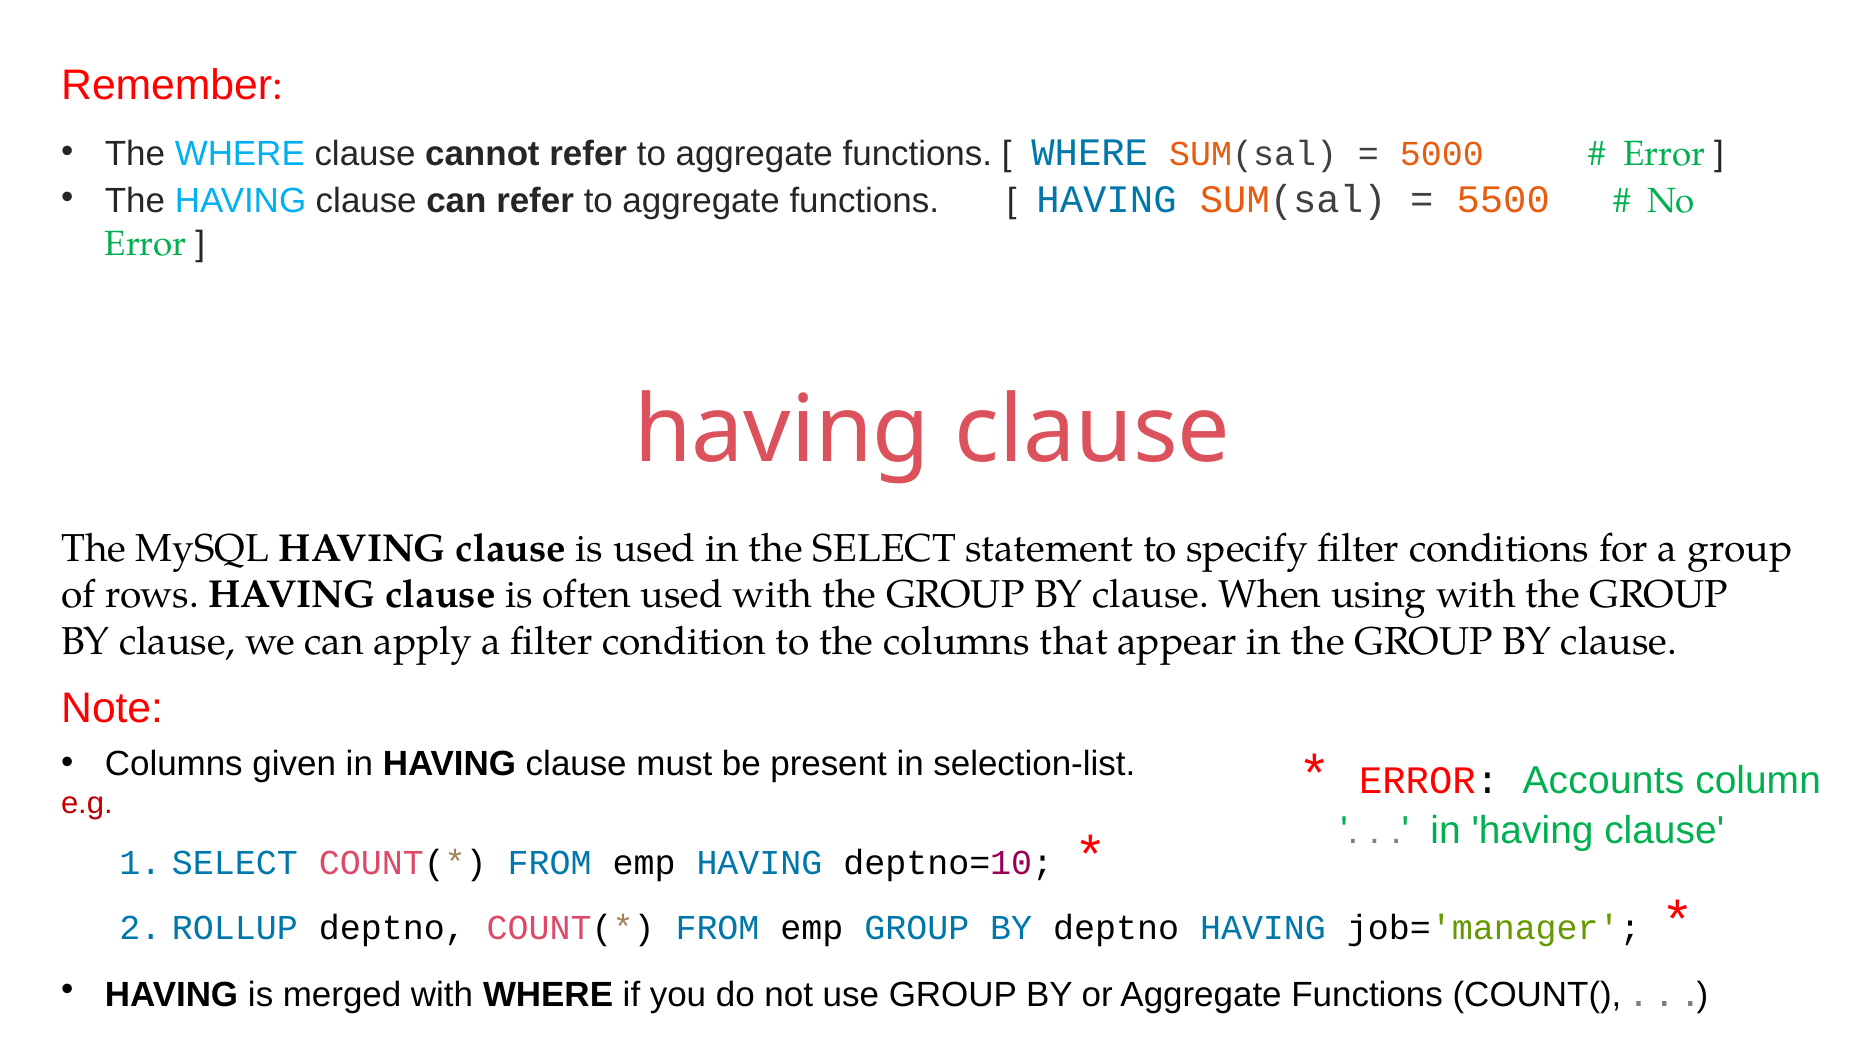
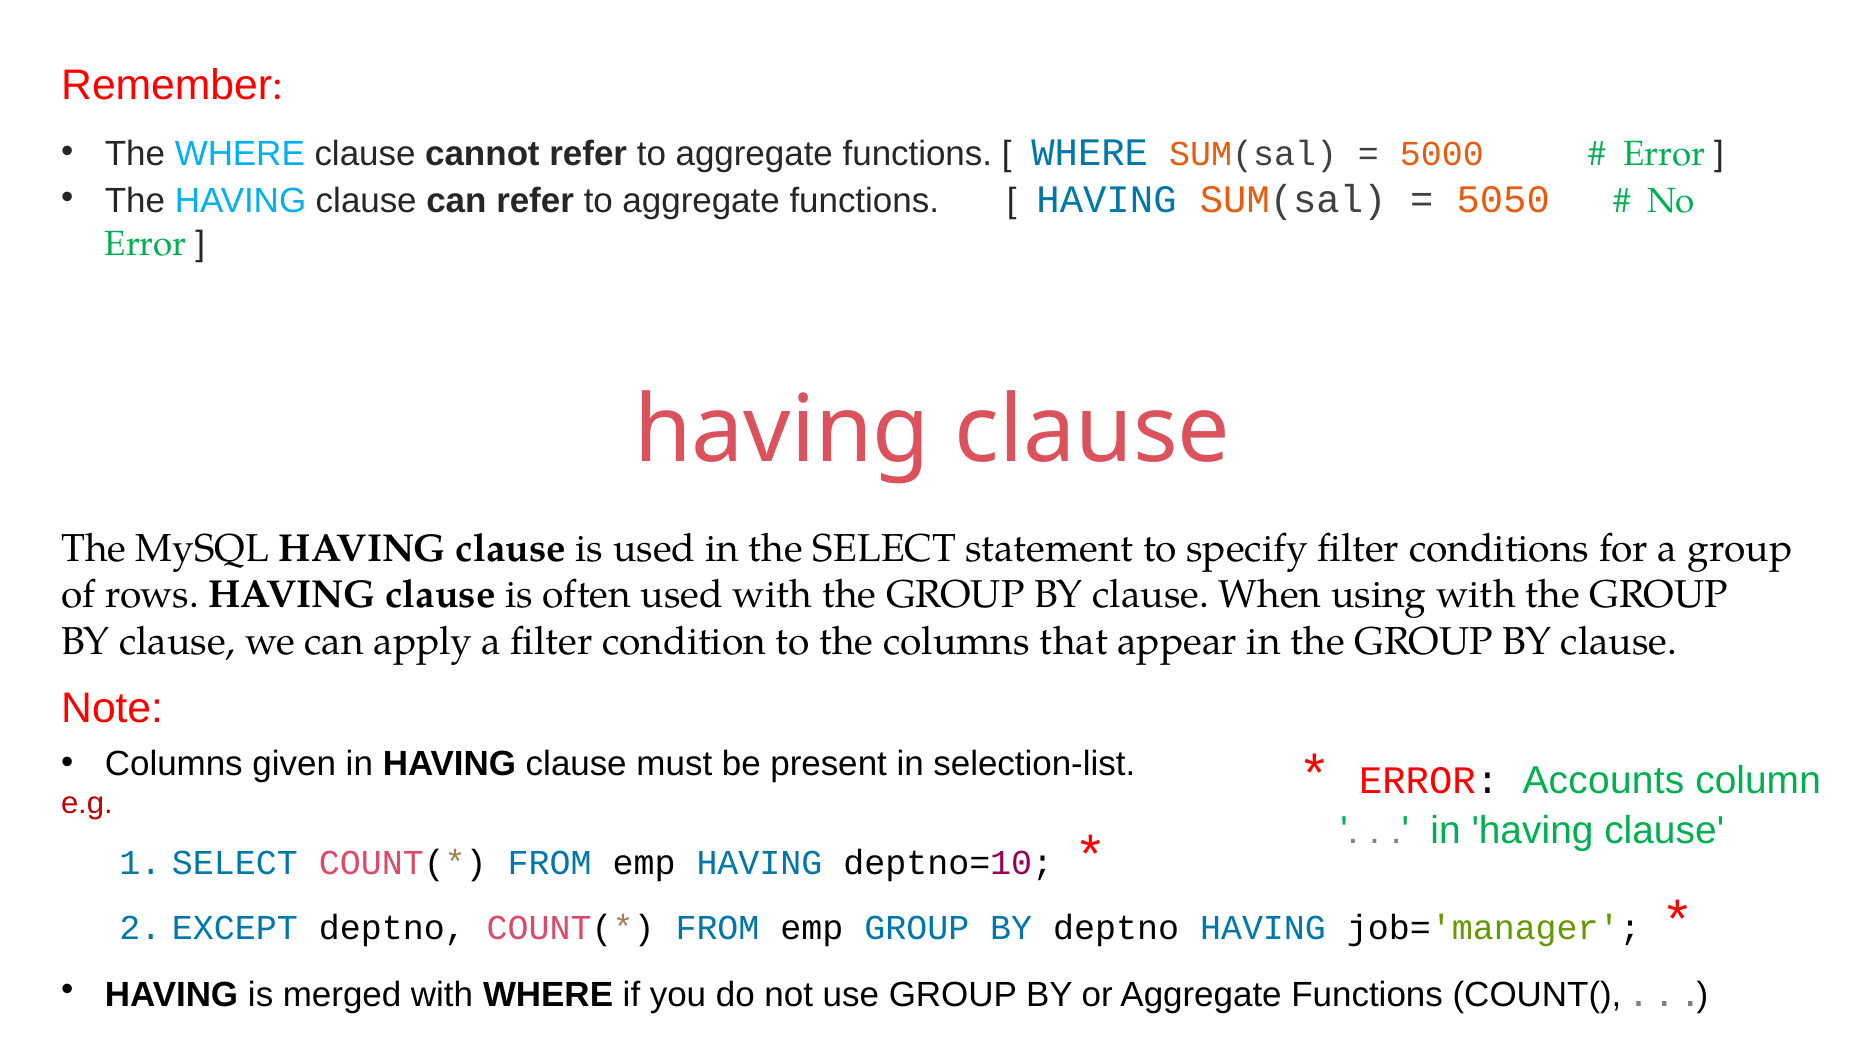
5500: 5500 -> 5050 (1503, 200)
ROLLUP: ROLLUP -> EXCEPT (235, 928)
